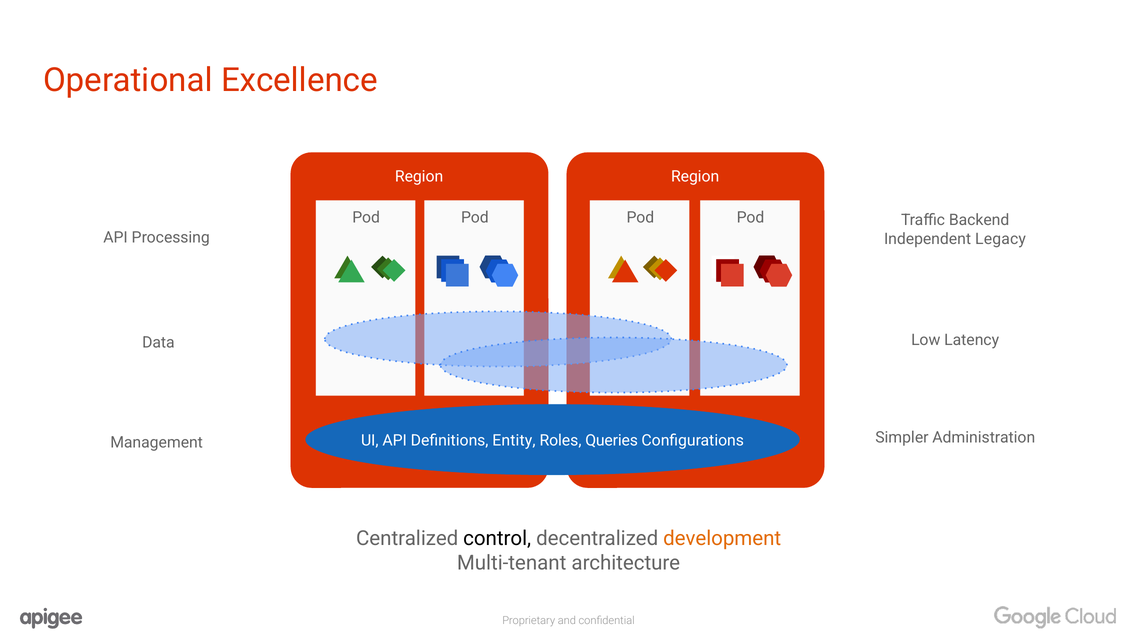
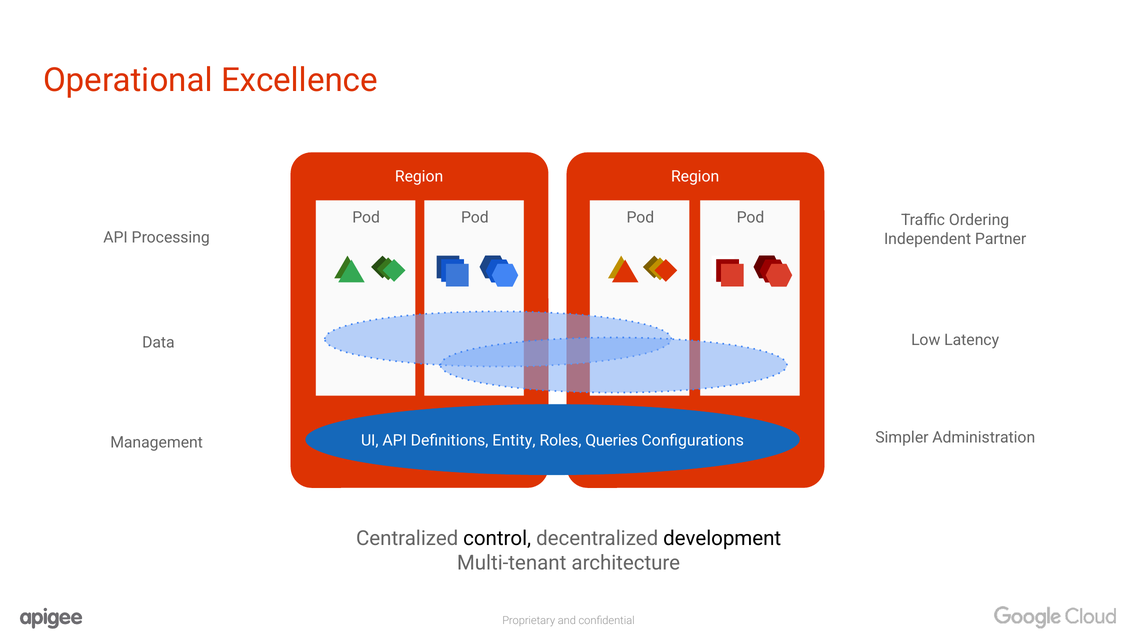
Backend: Backend -> Ordering (979, 220)
Legacy: Legacy -> Partner (1001, 239)
development colour: orange -> black (722, 539)
